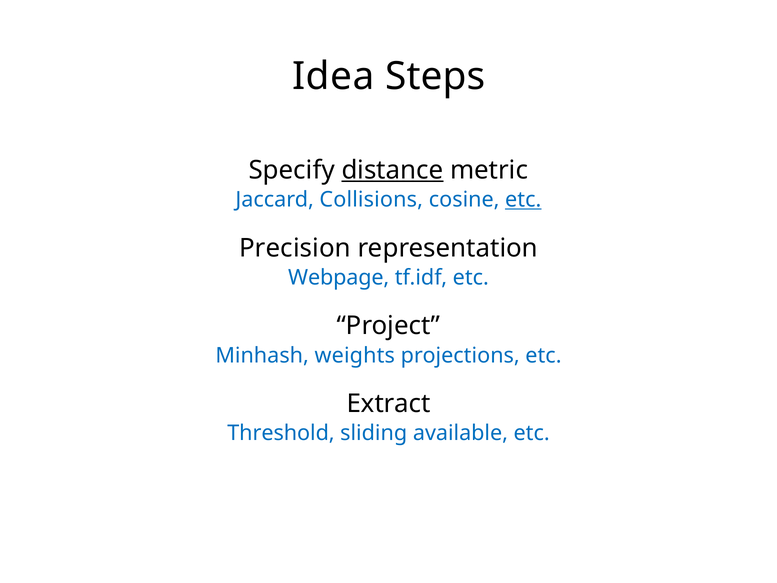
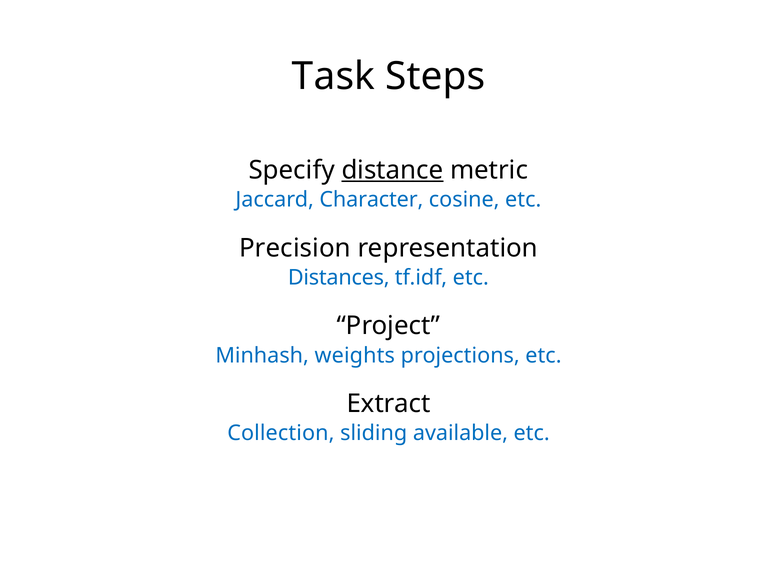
Idea: Idea -> Task (333, 76)
Collisions: Collisions -> Character (371, 200)
etc underline: present -> none (523, 200)
Webpage: Webpage -> Distances (339, 278)
Threshold: Threshold -> Collection (281, 433)
